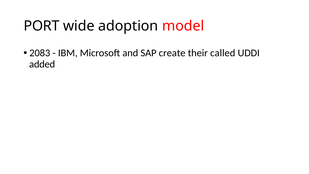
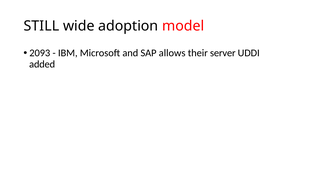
PORT: PORT -> STILL (41, 26)
2083: 2083 -> 2093 (40, 53)
create: create -> allows (172, 53)
called: called -> server (223, 53)
